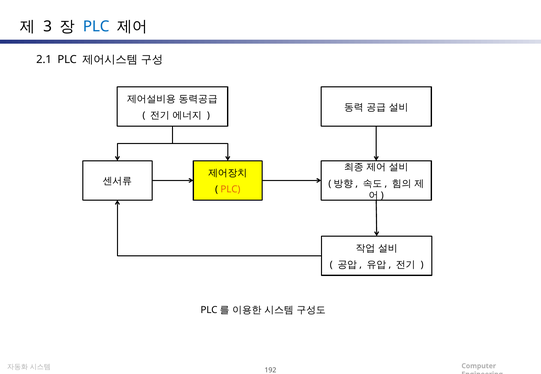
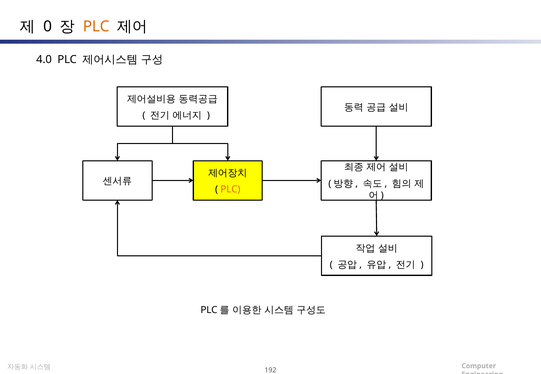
3: 3 -> 0 (48, 26)
PLC colour: blue -> orange (96, 26)
2.1: 2.1 -> 4.0 (44, 59)
